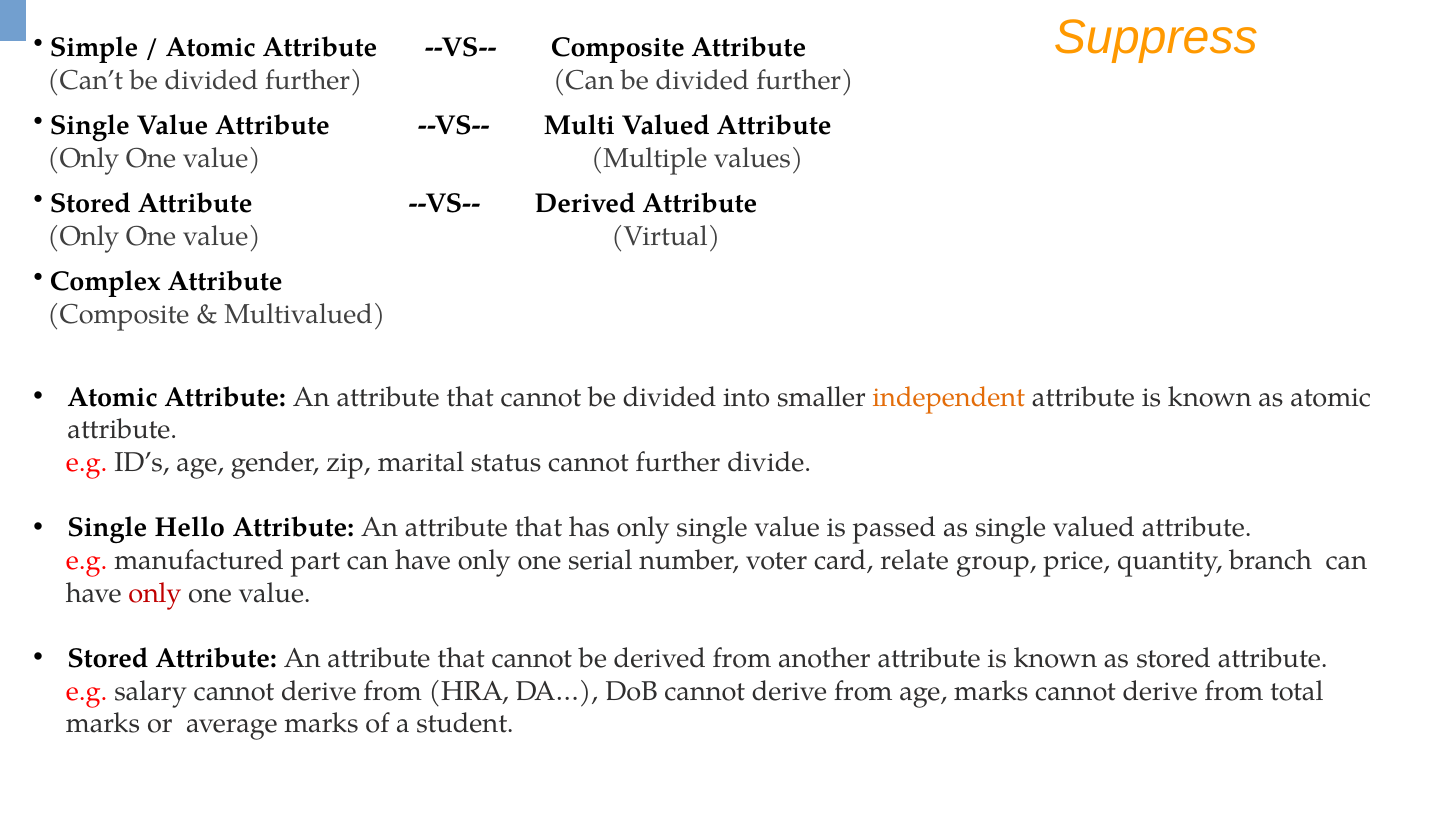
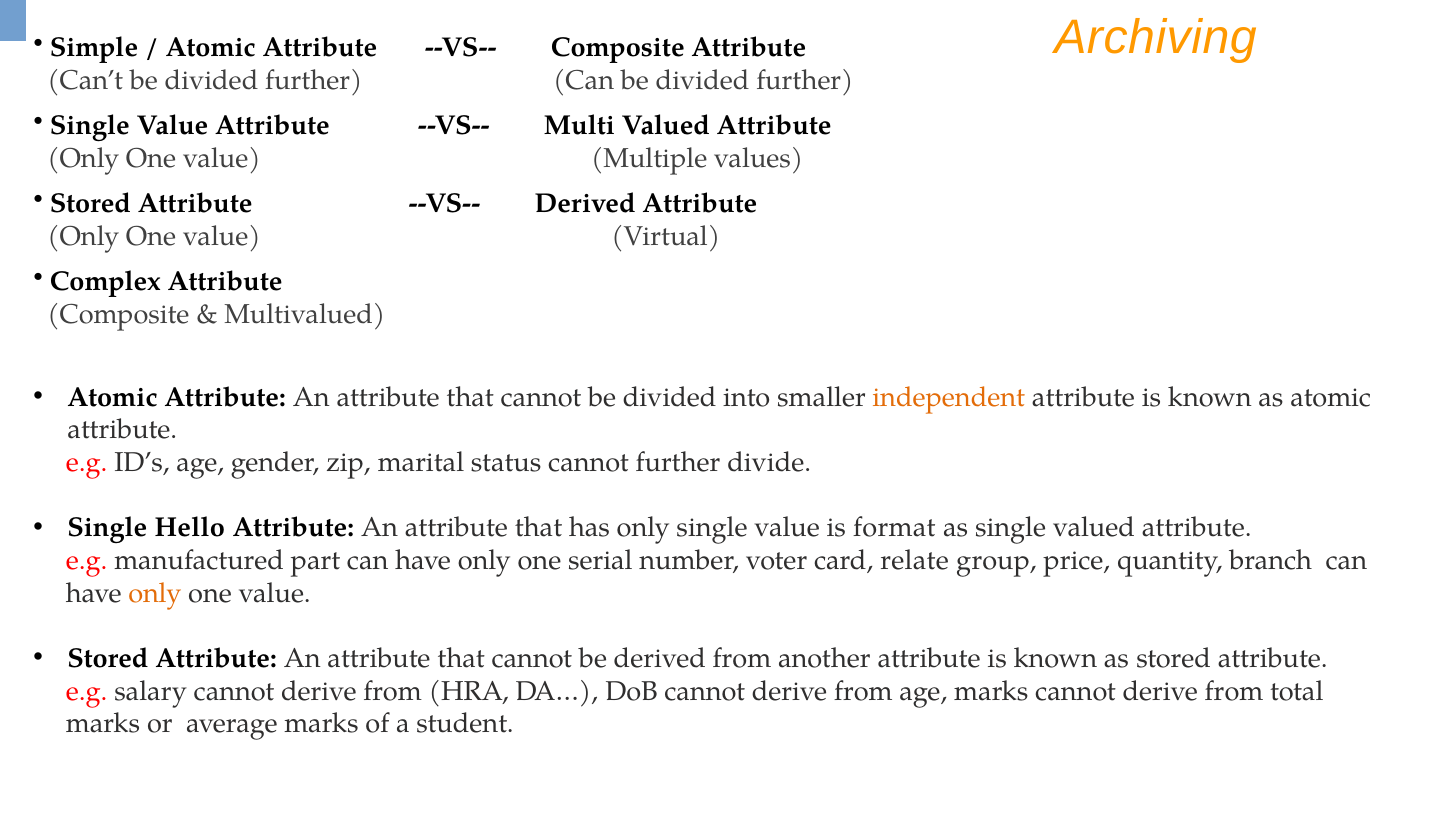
Suppress: Suppress -> Archiving (1156, 38)
passed: passed -> format (894, 528)
only colour: red -> orange (155, 593)
